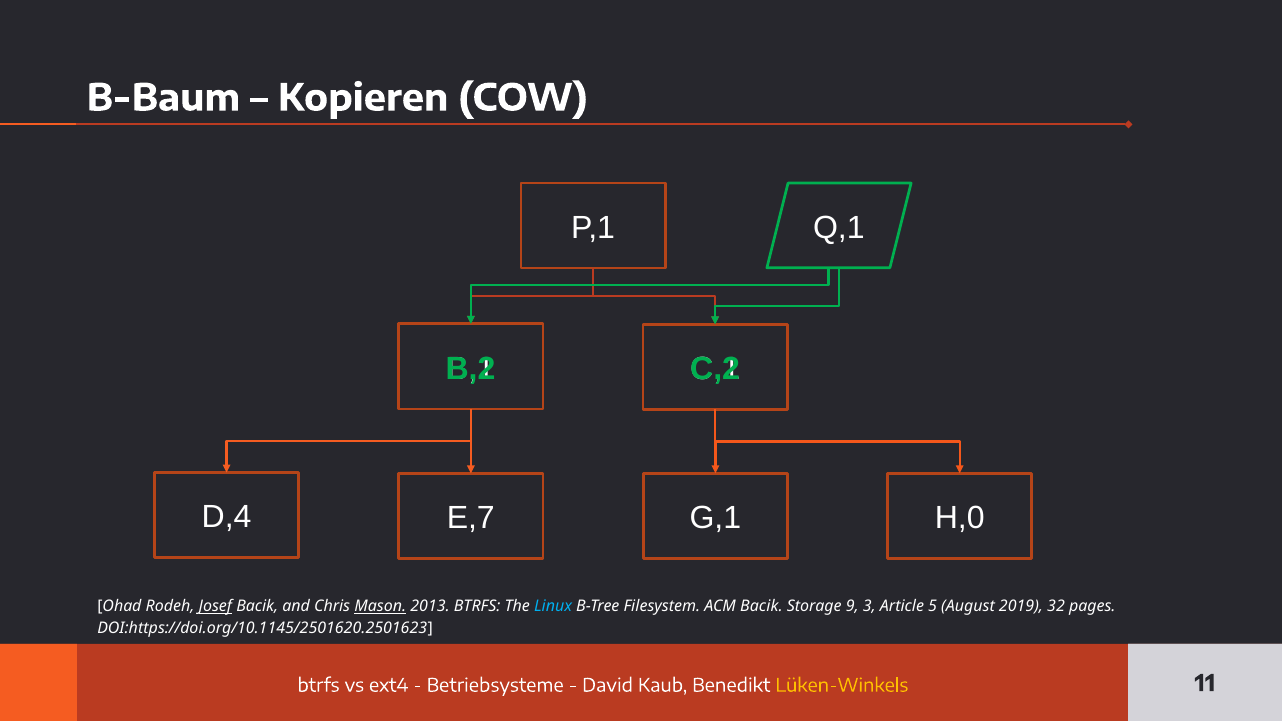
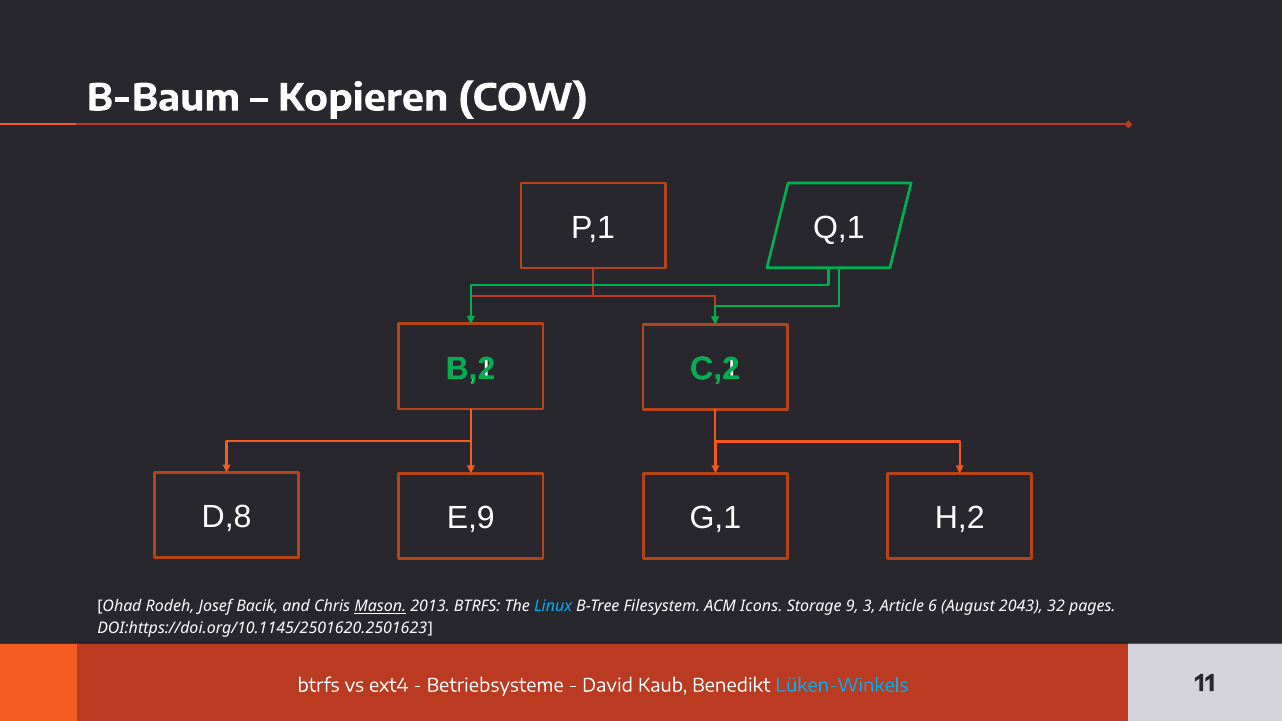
D,4: D,4 -> D,8 (227, 517)
E,7: E,7 -> E,9 (471, 518)
H,0: H,0 -> H,2 (960, 518)
Josef underline: present -> none (215, 607)
ACM Bacik: Bacik -> Icons (761, 607)
5: 5 -> 6 (933, 607)
2019: 2019 -> 2043 (1021, 607)
Lüken-Winkels colour: yellow -> light blue (842, 686)
